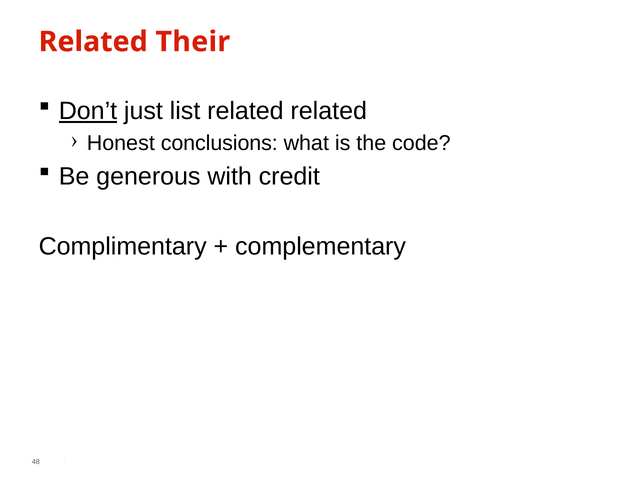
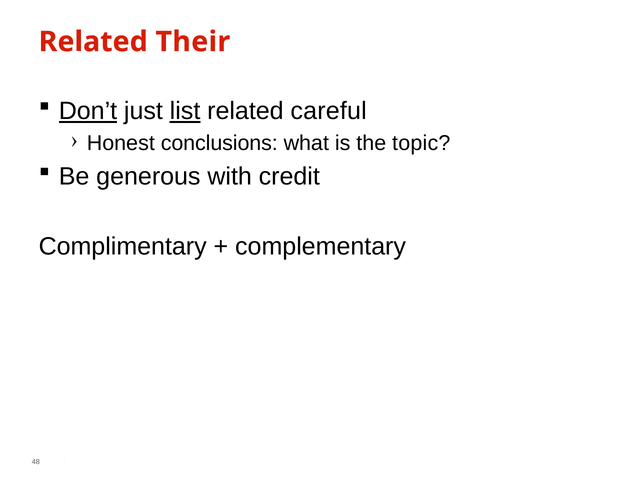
list underline: none -> present (185, 111)
related related: related -> careful (329, 111)
code: code -> topic (421, 143)
